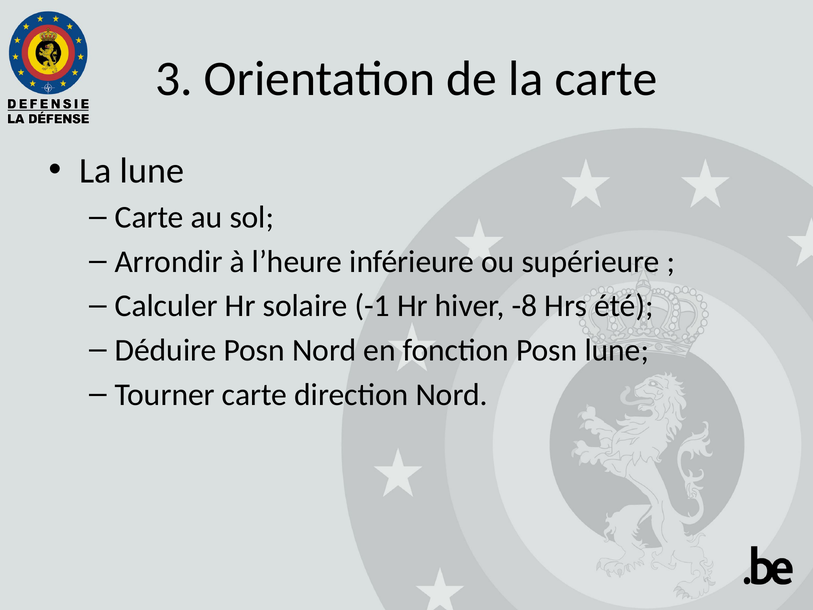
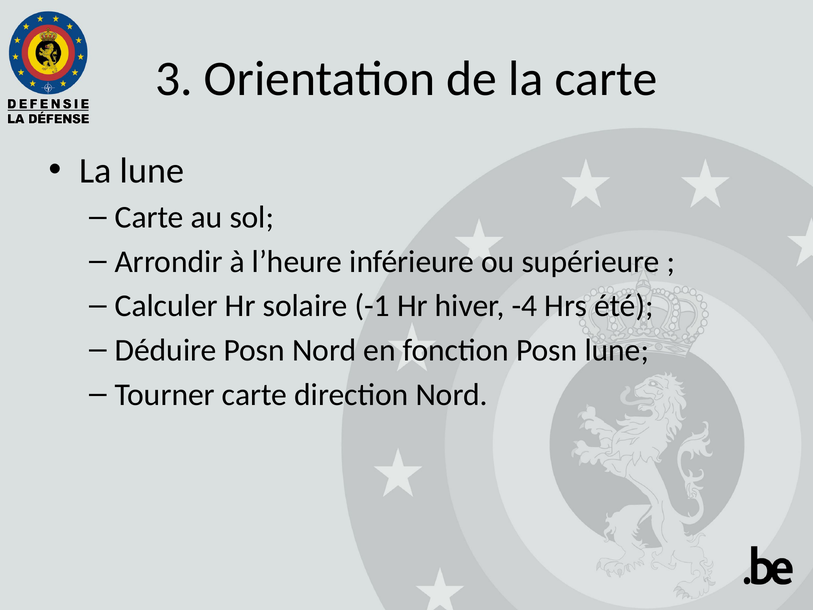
-8: -8 -> -4 (524, 306)
